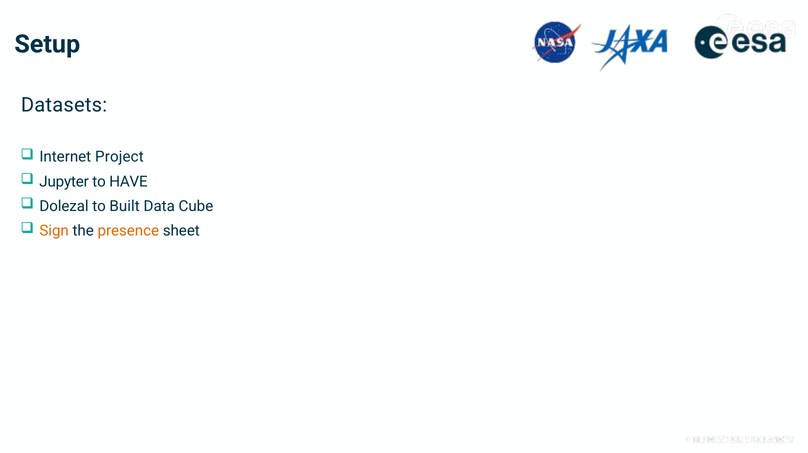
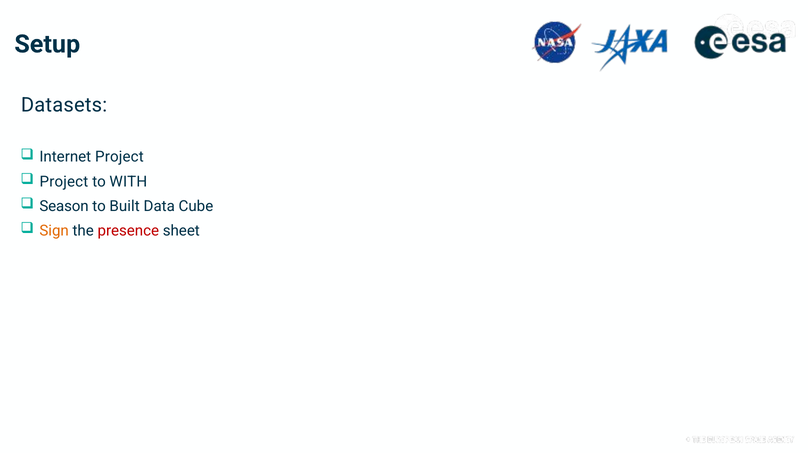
Jupyter: Jupyter -> Project (64, 182)
HAVE: HAVE -> WITH (128, 182)
Dolezal: Dolezal -> Season (64, 206)
presence colour: orange -> red (128, 231)
